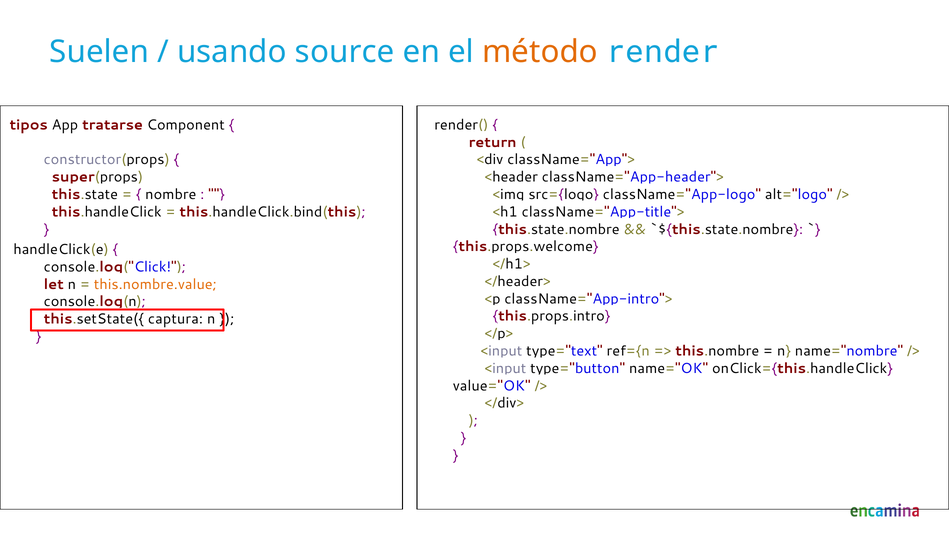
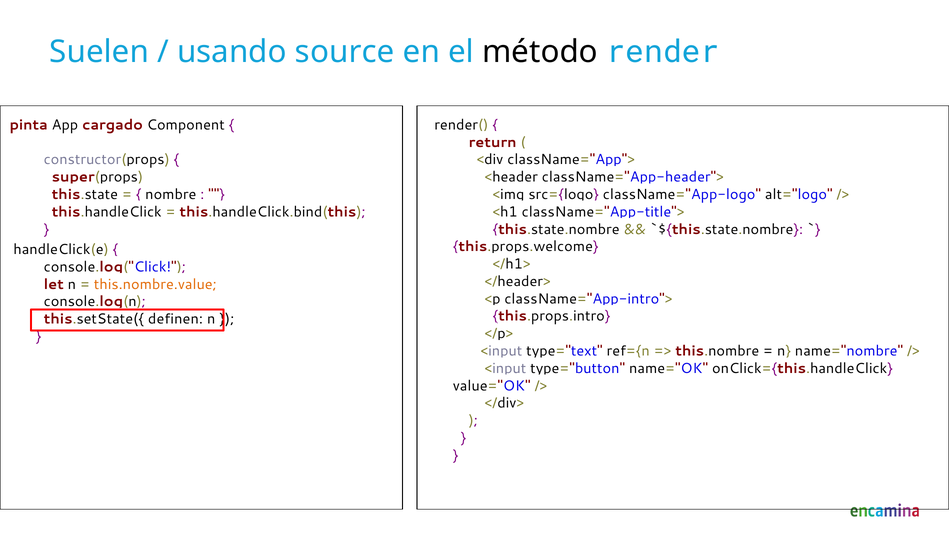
método colour: orange -> black (540, 52)
tipos: tipos -> pinta (29, 125)
tratarse: tratarse -> cargado (113, 125)
captura: captura -> definen (176, 319)
